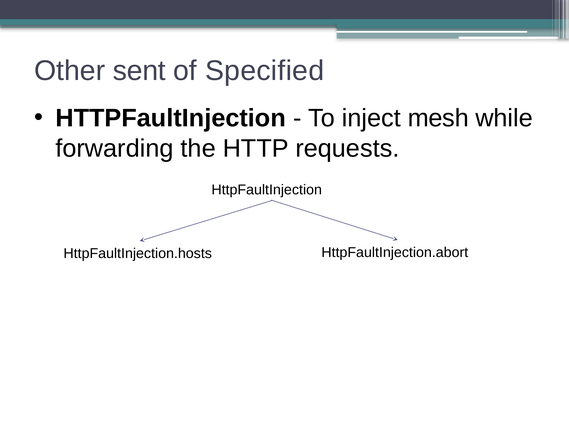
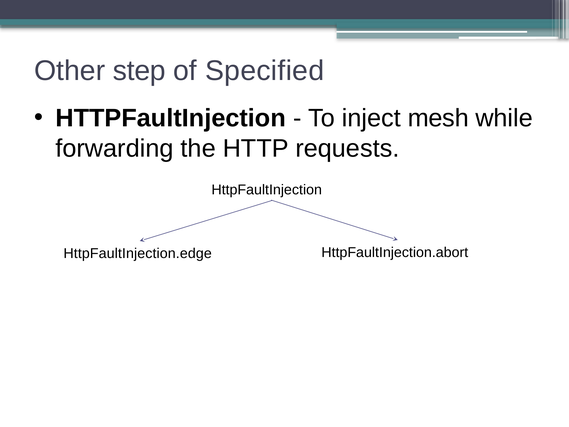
sent: sent -> step (139, 71)
HttpFaultInjection.hosts: HttpFaultInjection.hosts -> HttpFaultInjection.edge (138, 253)
